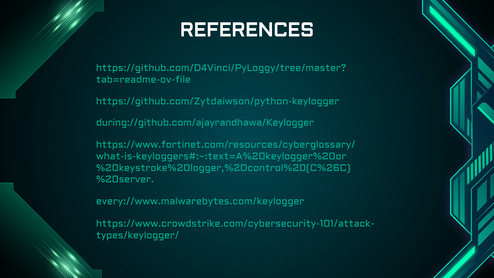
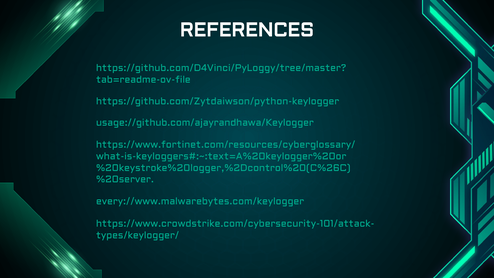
during://github.com/ajayrandhawa/Keylogger: during://github.com/ajayrandhawa/Keylogger -> usage://github.com/ajayrandhawa/Keylogger (205, 123)
